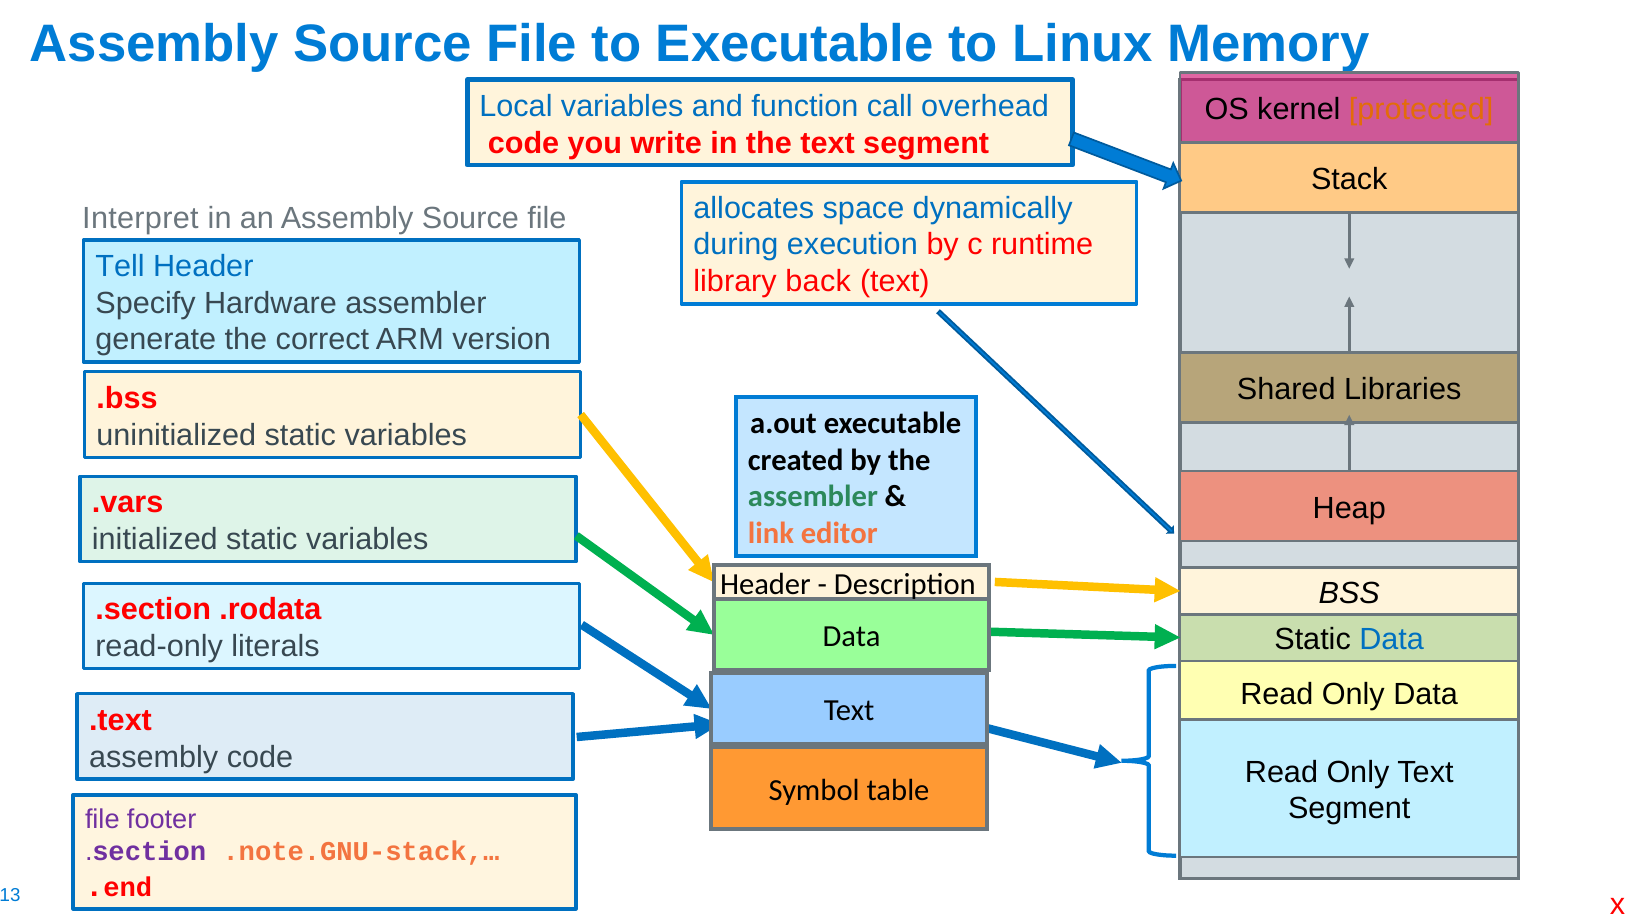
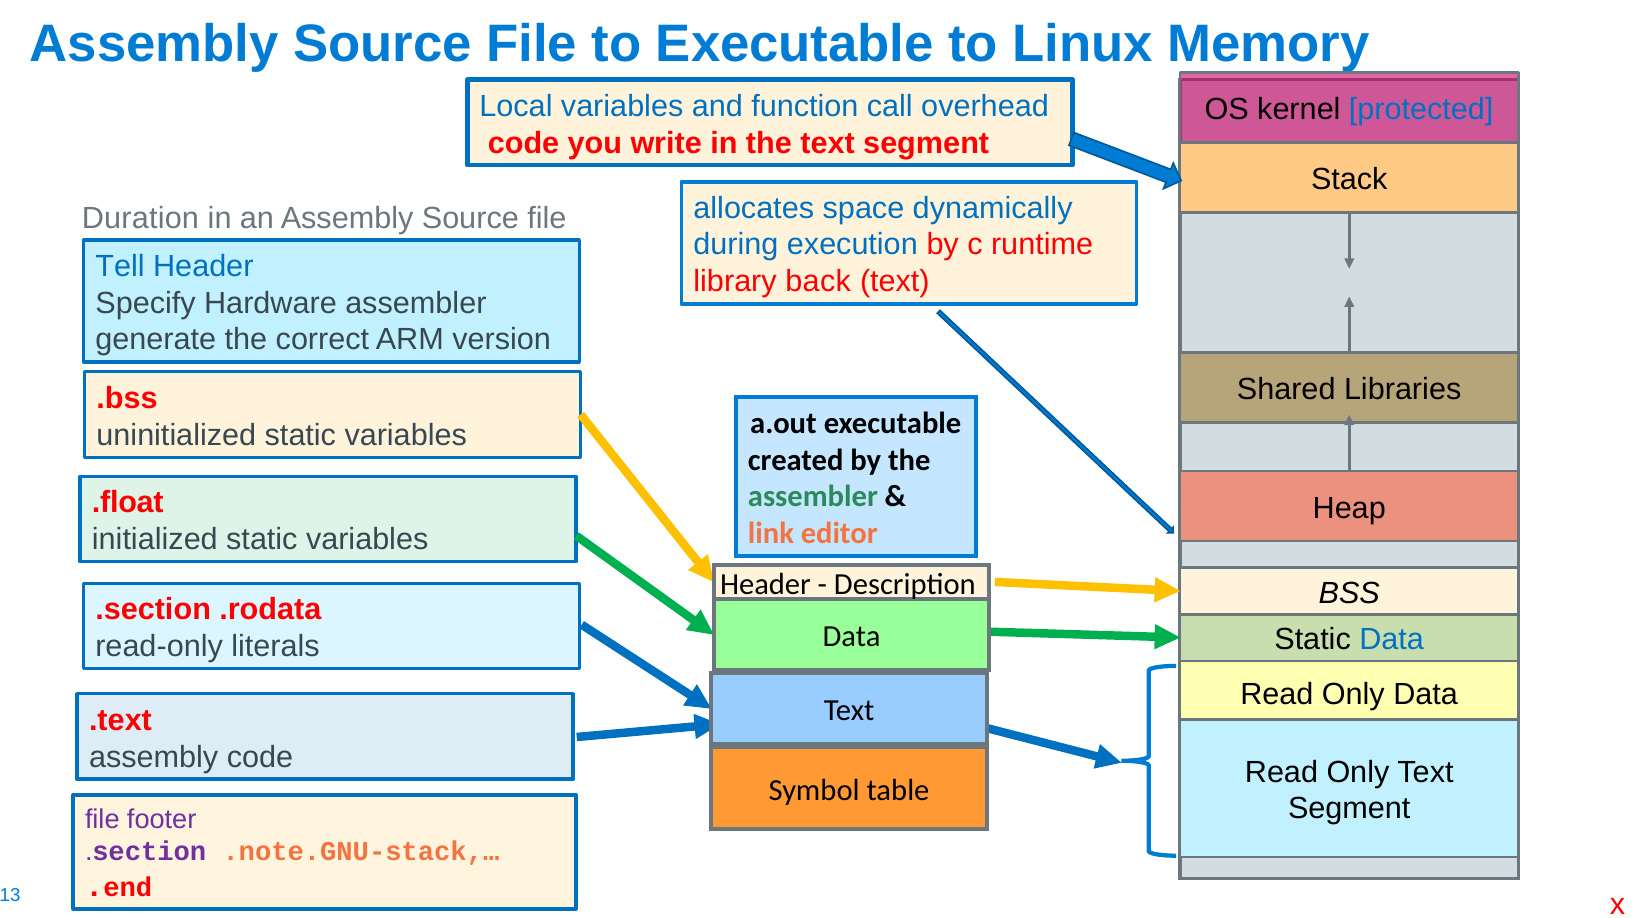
protected colour: orange -> blue (1421, 110)
Interpret: Interpret -> Duration (140, 218)
.vars: .vars -> .float (128, 503)
